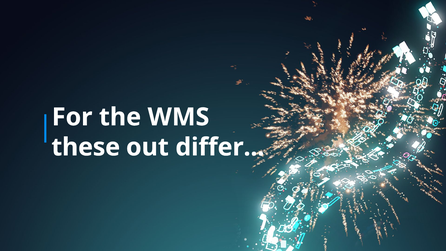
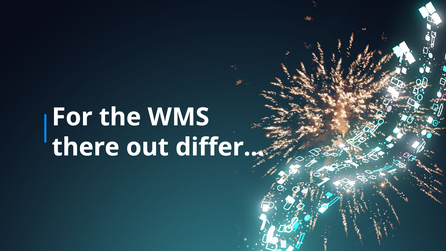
these: these -> there (86, 147)
